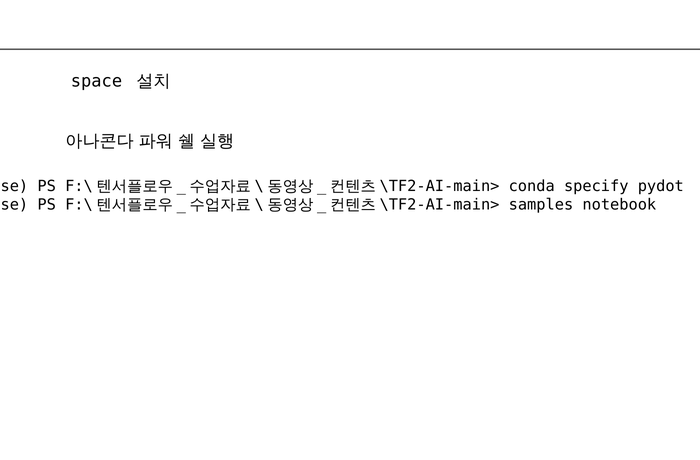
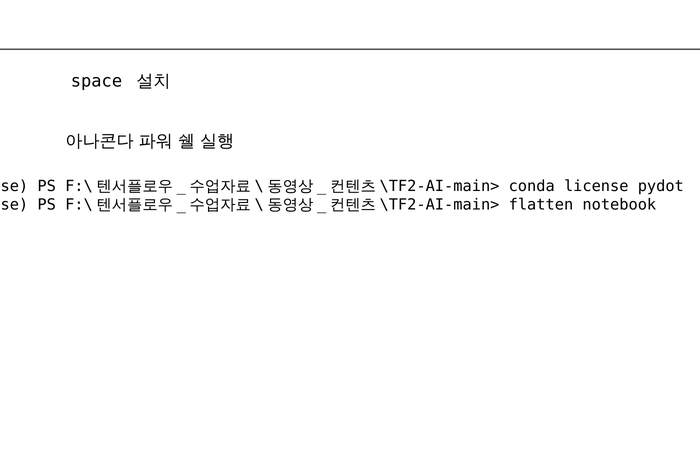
specify: specify -> license (596, 186)
samples: samples -> flatten (541, 205)
